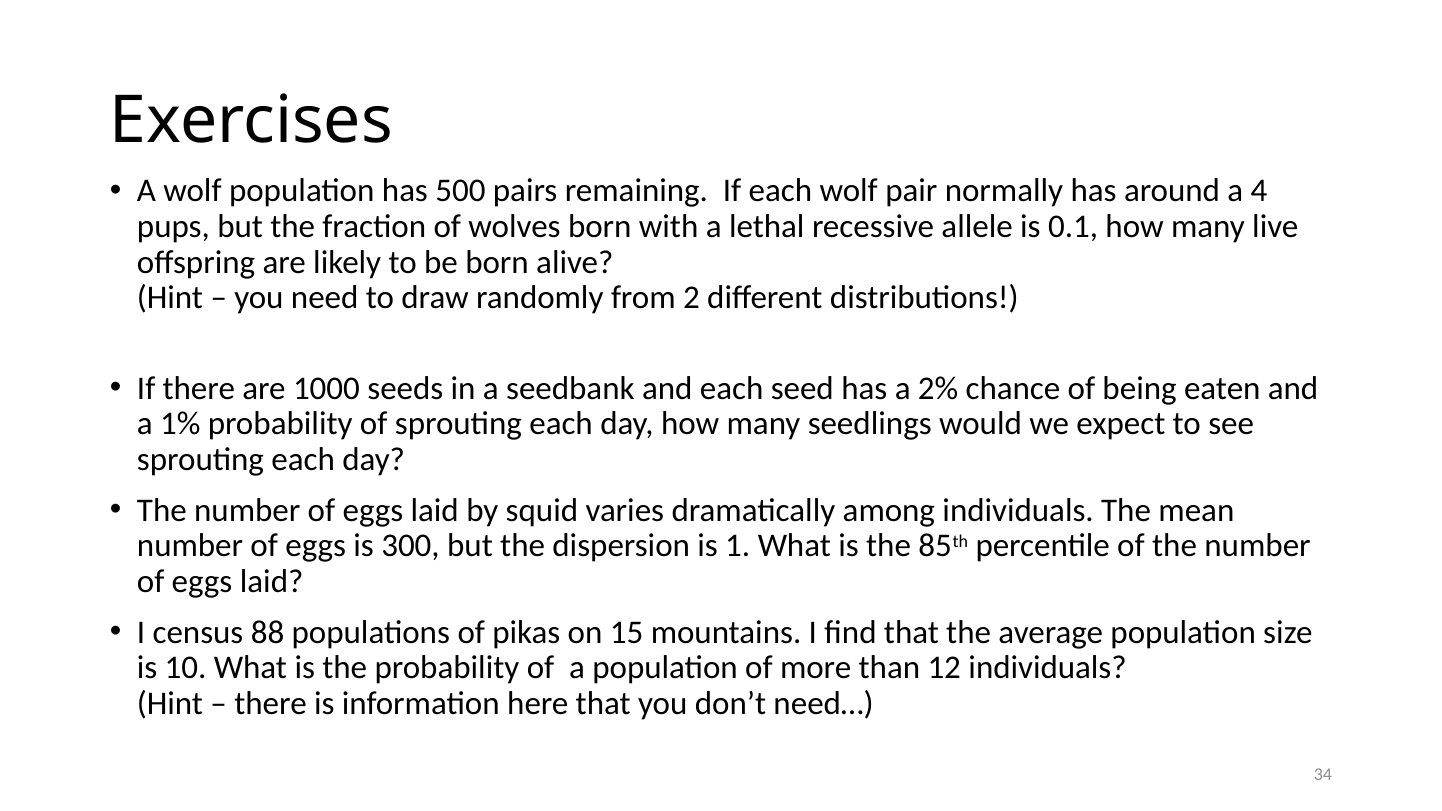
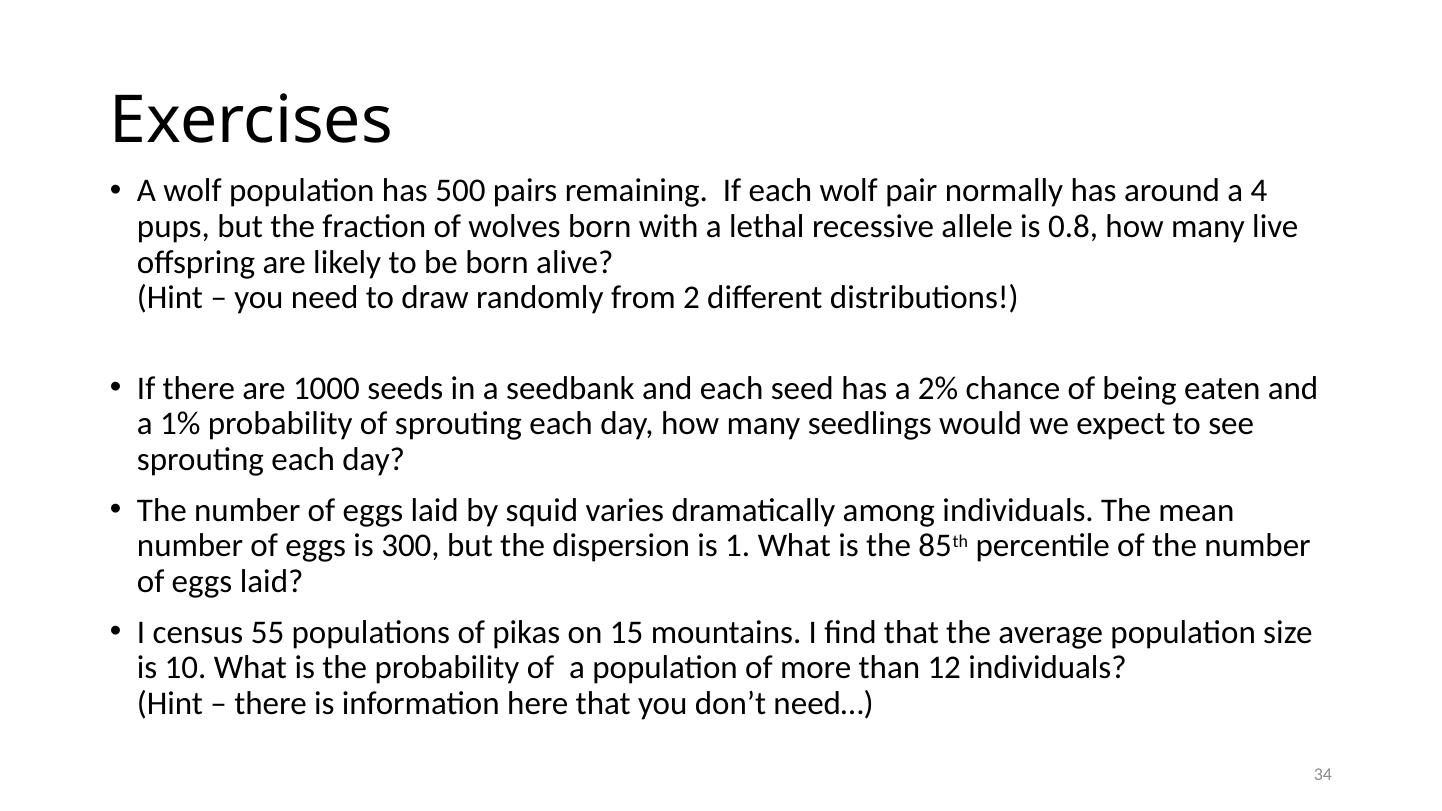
0.1: 0.1 -> 0.8 (1073, 227)
88: 88 -> 55 (267, 632)
